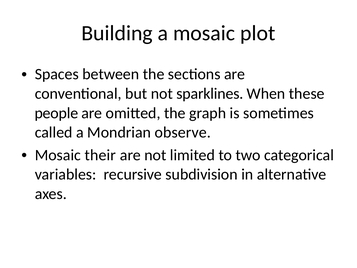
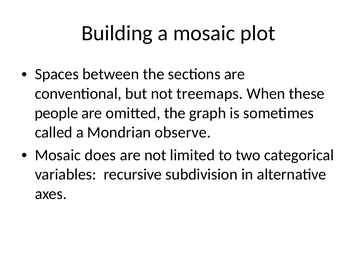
sparklines: sparklines -> treemaps (210, 94)
their: their -> does (100, 155)
